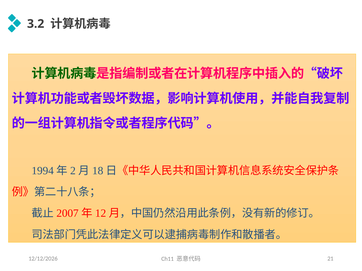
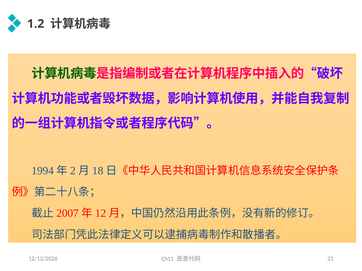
3.2: 3.2 -> 1.2 (36, 24)
